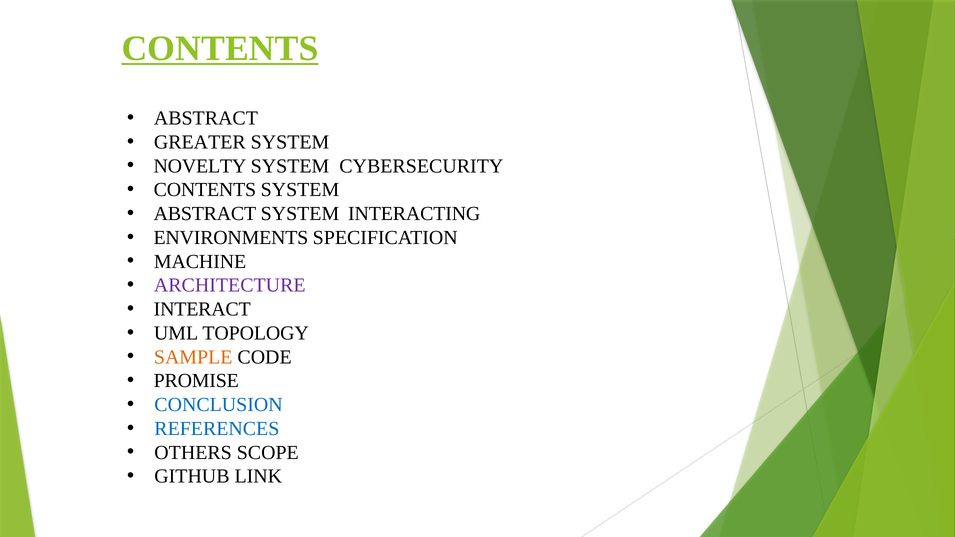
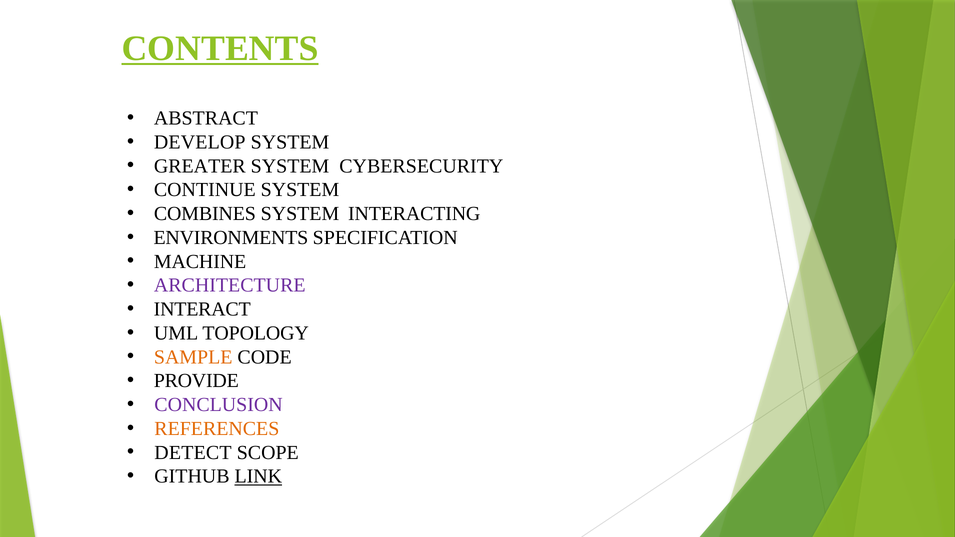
GREATER: GREATER -> DEVELOP (200, 142)
NOVELTY: NOVELTY -> GREATER (200, 166)
CONTENTS: CONTENTS -> CONTINUE (205, 190)
ABSTRACT: ABSTRACT -> COMBINES (205, 214)
PROMISE: PROMISE -> PROVIDE (196, 381)
CONCLUSION colour: blue -> purple (219, 405)
REFERENCES colour: blue -> orange (217, 429)
OTHERS: OTHERS -> DETECT (193, 453)
LINK underline: none -> present (258, 477)
